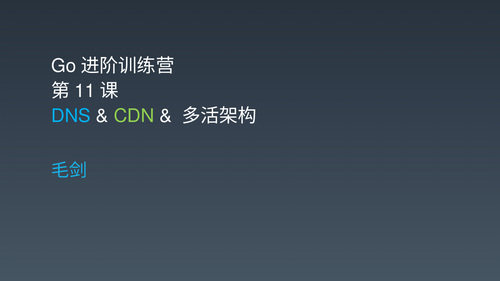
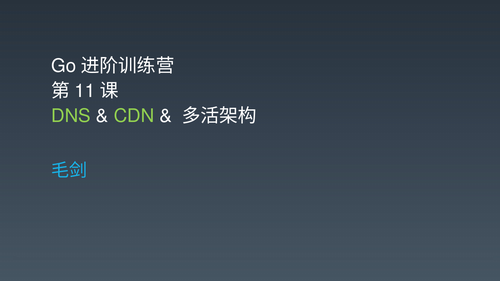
DNS colour: light blue -> light green (71, 116)
